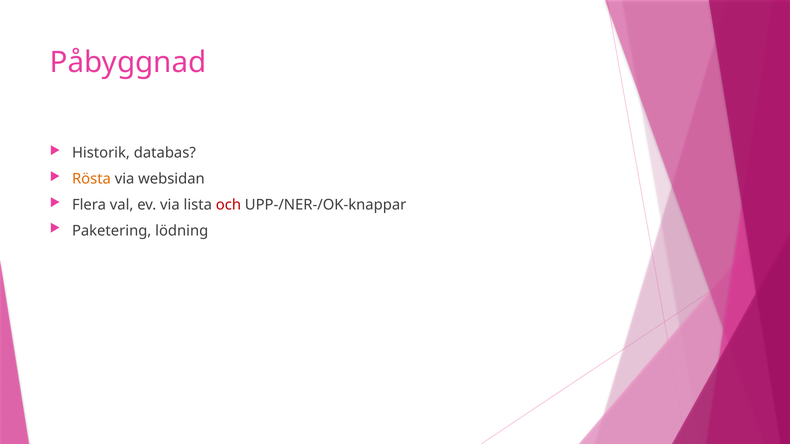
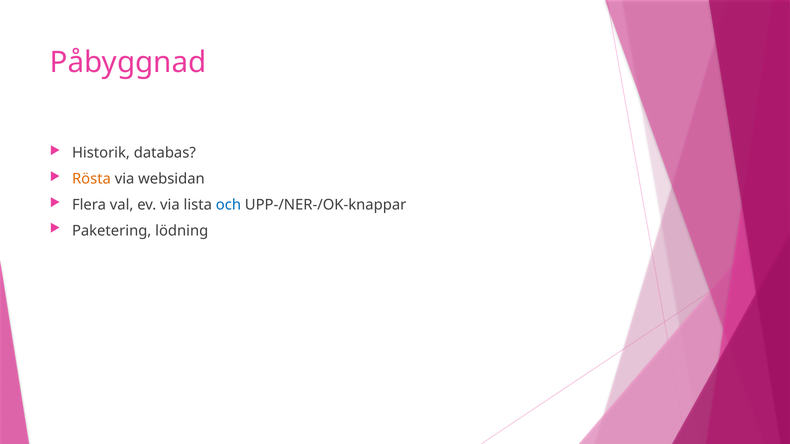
och colour: red -> blue (228, 205)
